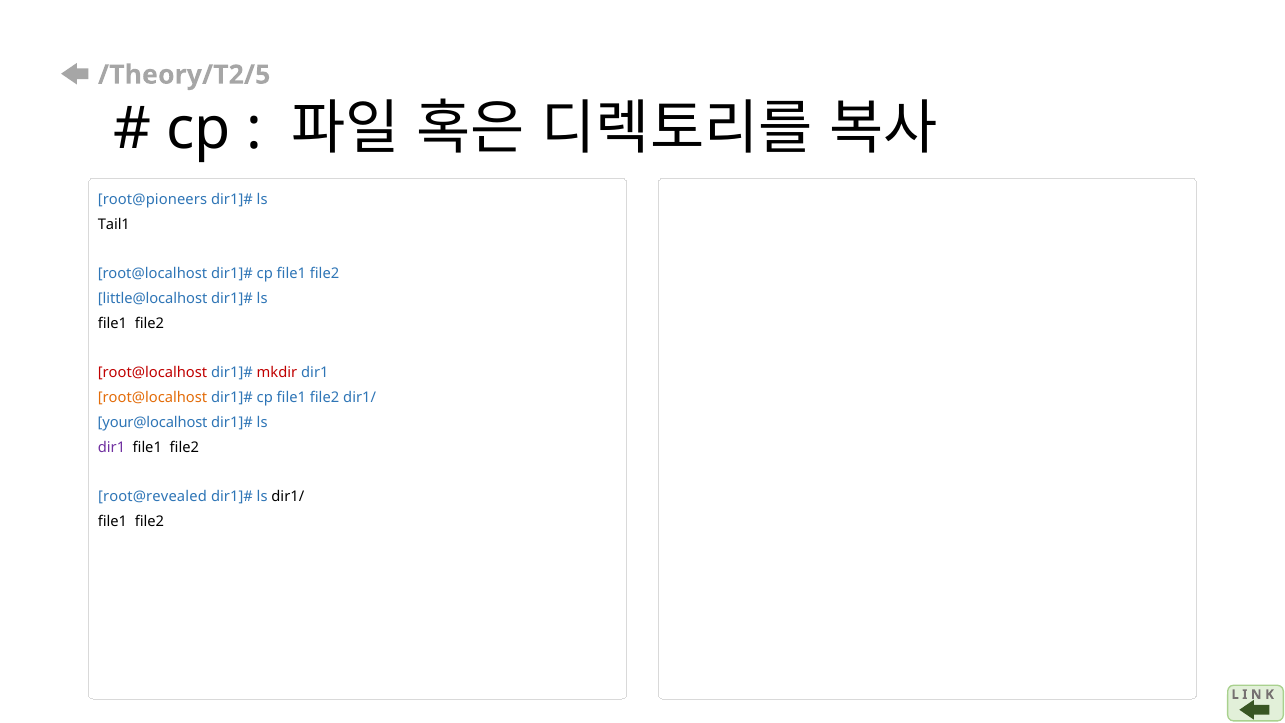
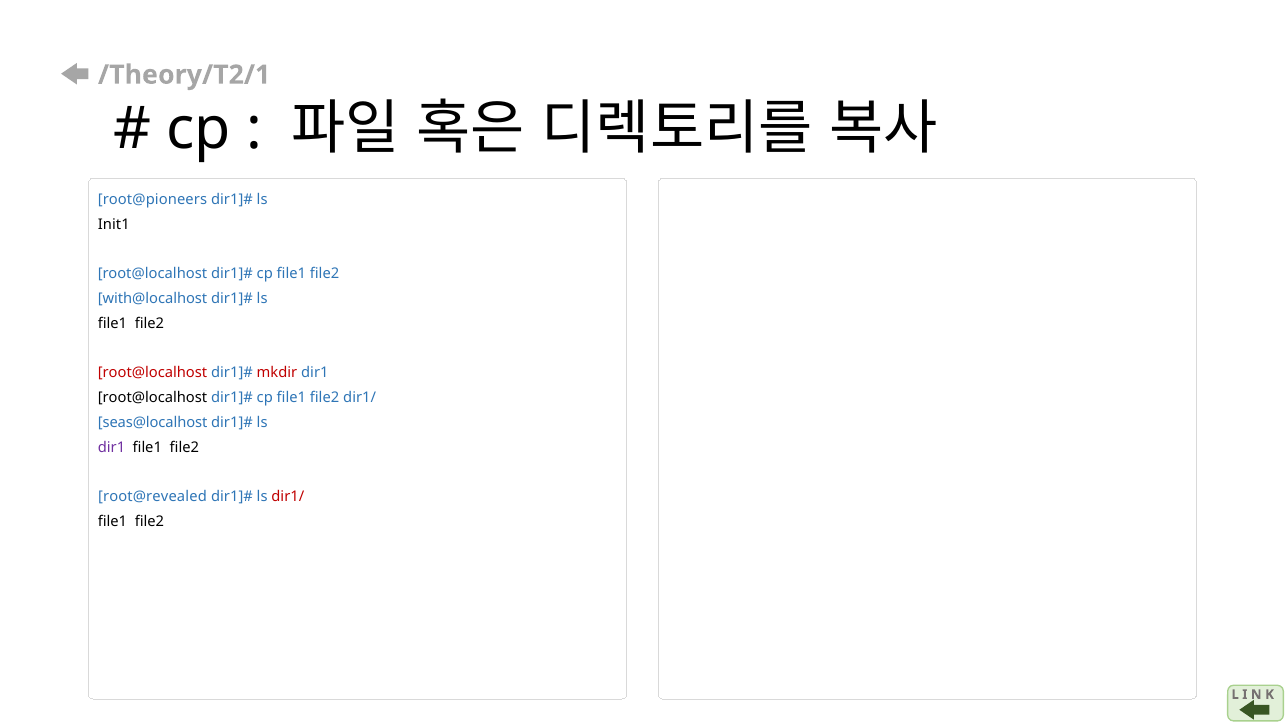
/Theory/T2/5: /Theory/T2/5 -> /Theory/T2/1 (184, 75)
Tail1: Tail1 -> Init1 (114, 225)
little@localhost: little@localhost -> with@localhost (153, 299)
root@localhost colour: orange -> black (153, 398)
your@localhost: your@localhost -> seas@localhost (153, 422)
dir1/ colour: black -> red (288, 497)
